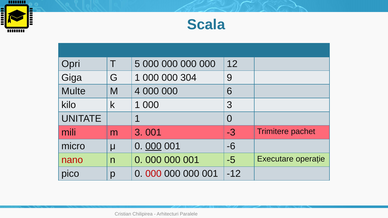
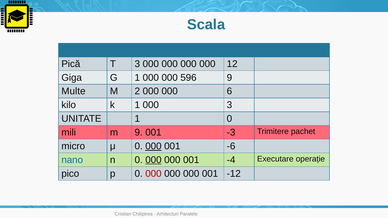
Opri: Opri -> Pică (71, 64)
T 5: 5 -> 3 (137, 64)
304: 304 -> 596 (188, 78)
4: 4 -> 2 (137, 91)
m 3: 3 -> 9 (139, 133)
nano colour: red -> blue (72, 160)
000 underline: none -> present (153, 160)
-5: -5 -> -4 (231, 160)
